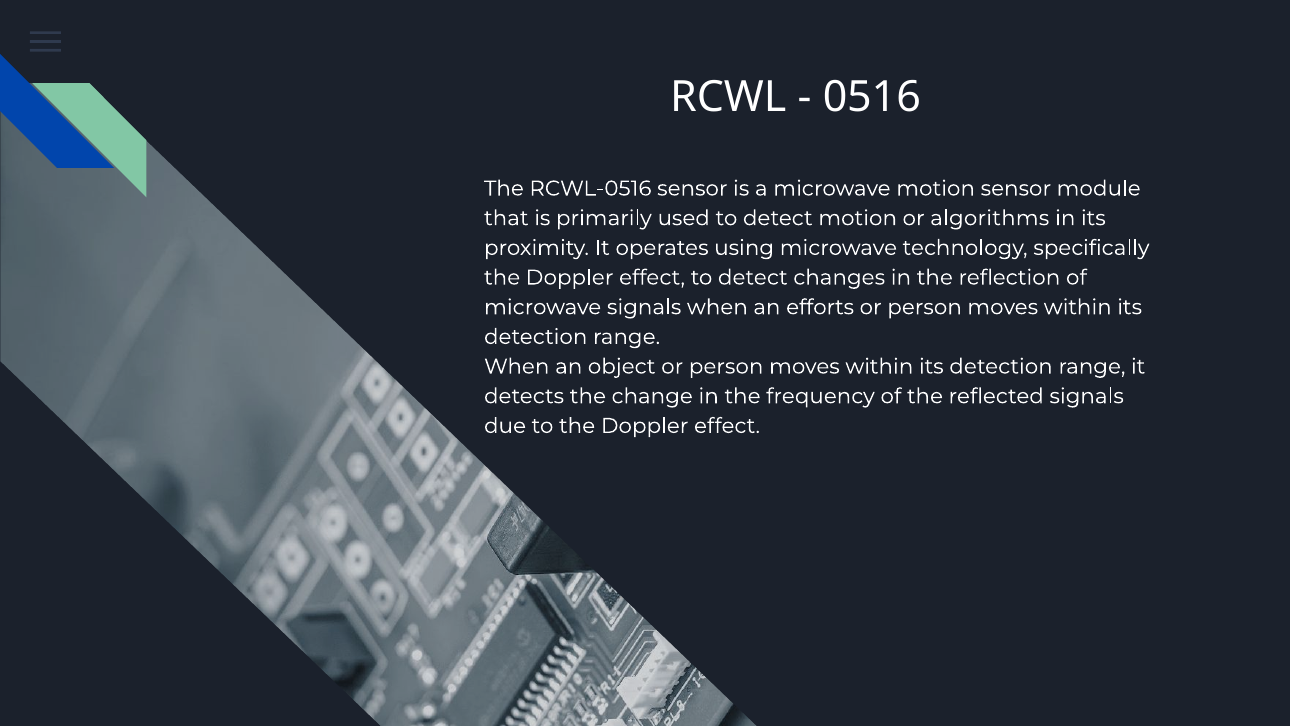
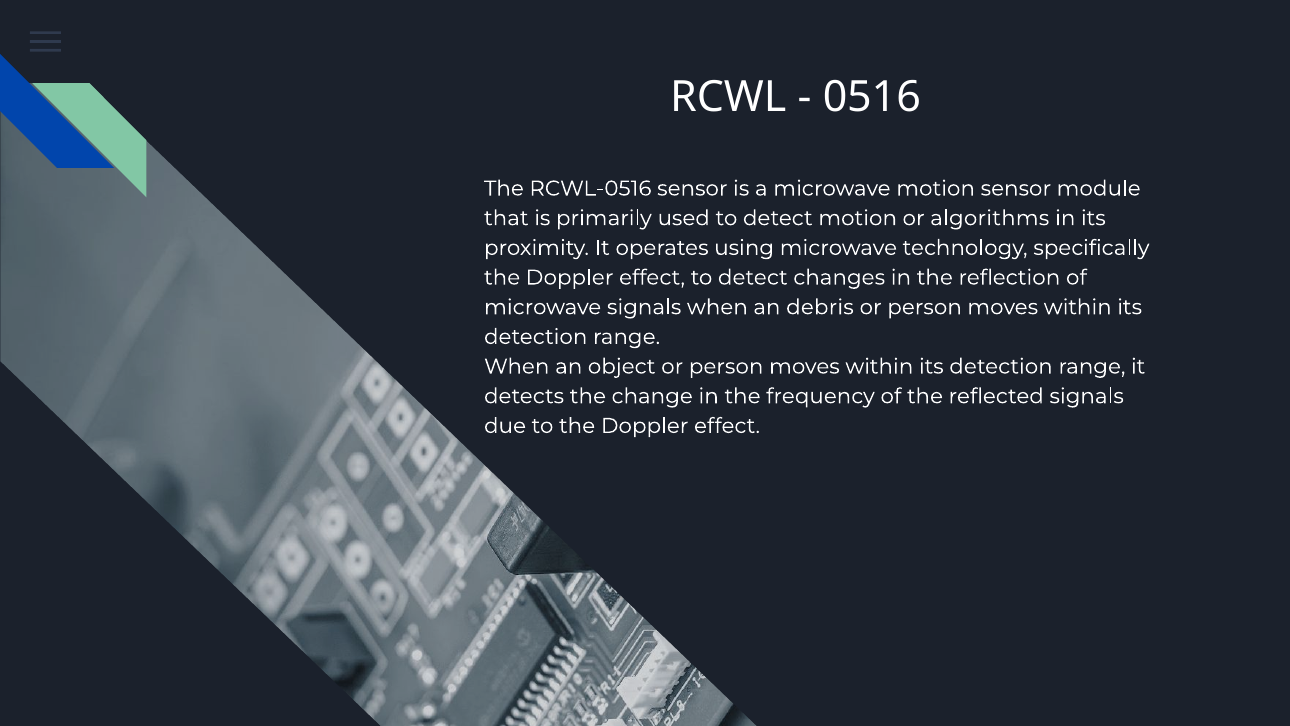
efforts: efforts -> debris (820, 307)
